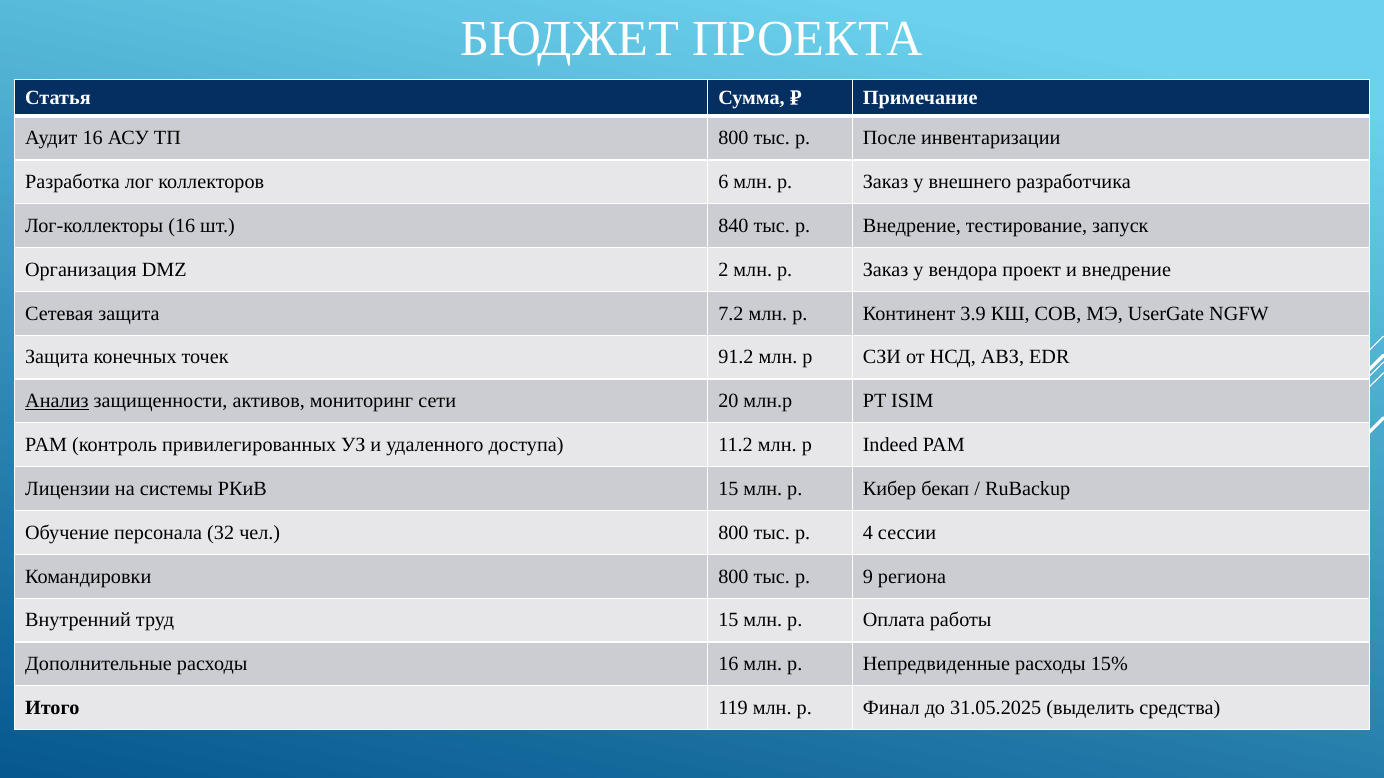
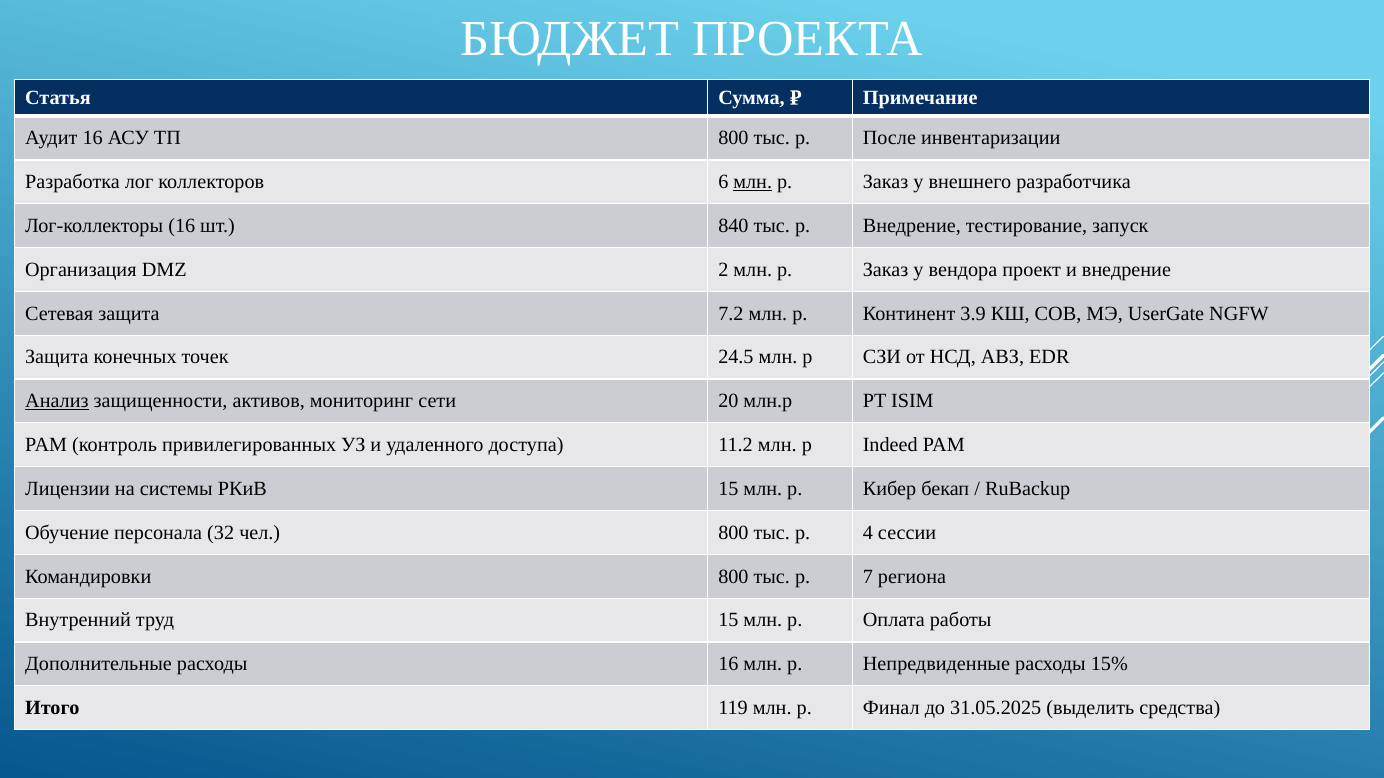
млн underline: none -> present (753, 182)
91.2: 91.2 -> 24.5 (736, 357)
9: 9 -> 7 (868, 577)
